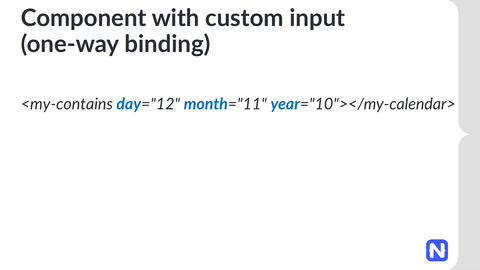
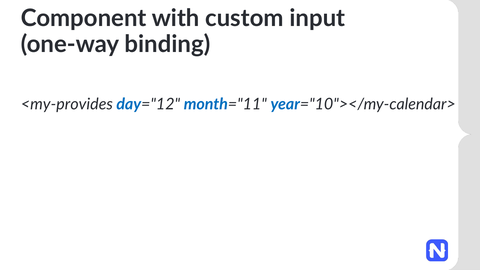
<my-contains: <my-contains -> <my-provides (67, 104)
